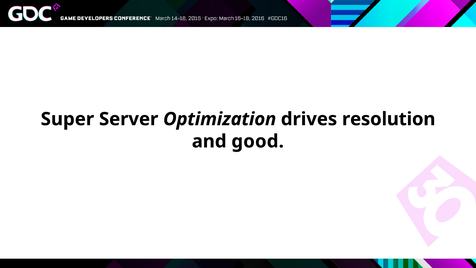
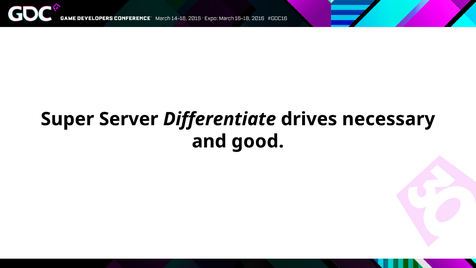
Optimization: Optimization -> Differentiate (220, 119)
resolution: resolution -> necessary (389, 119)
